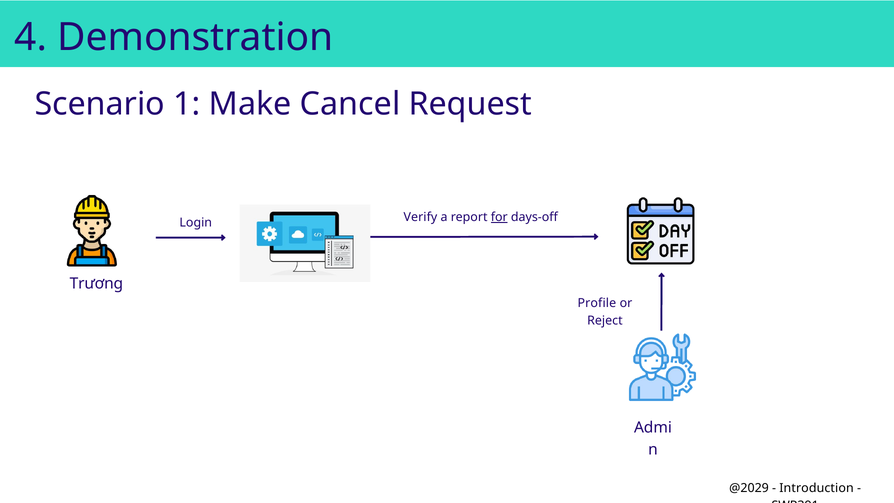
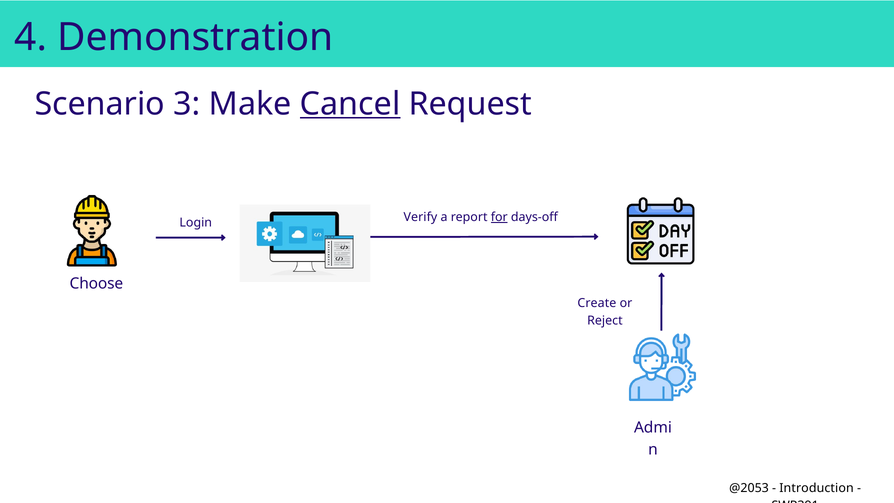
1: 1 -> 3 (187, 104)
Cancel underline: none -> present (350, 104)
Trương: Trương -> Choose (96, 284)
Profile: Profile -> Create (597, 303)
@2029: @2029 -> @2053 (749, 488)
